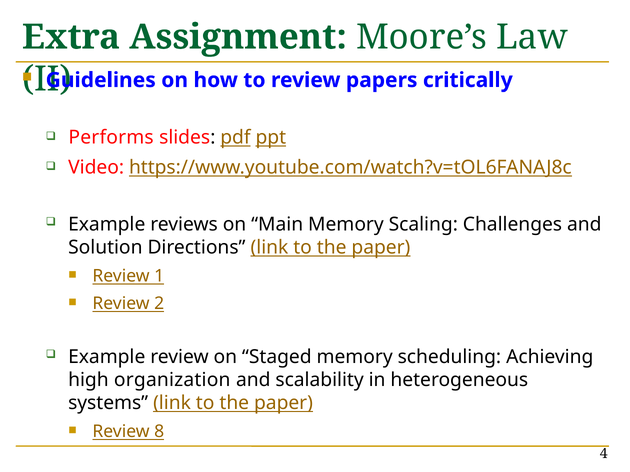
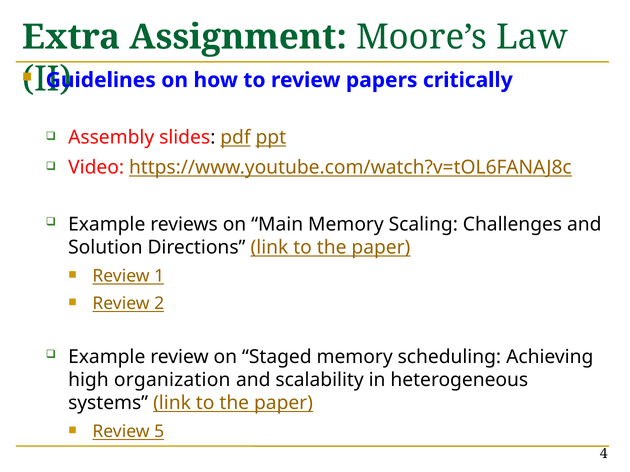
Performs: Performs -> Assembly (111, 137)
8: 8 -> 5 (159, 432)
